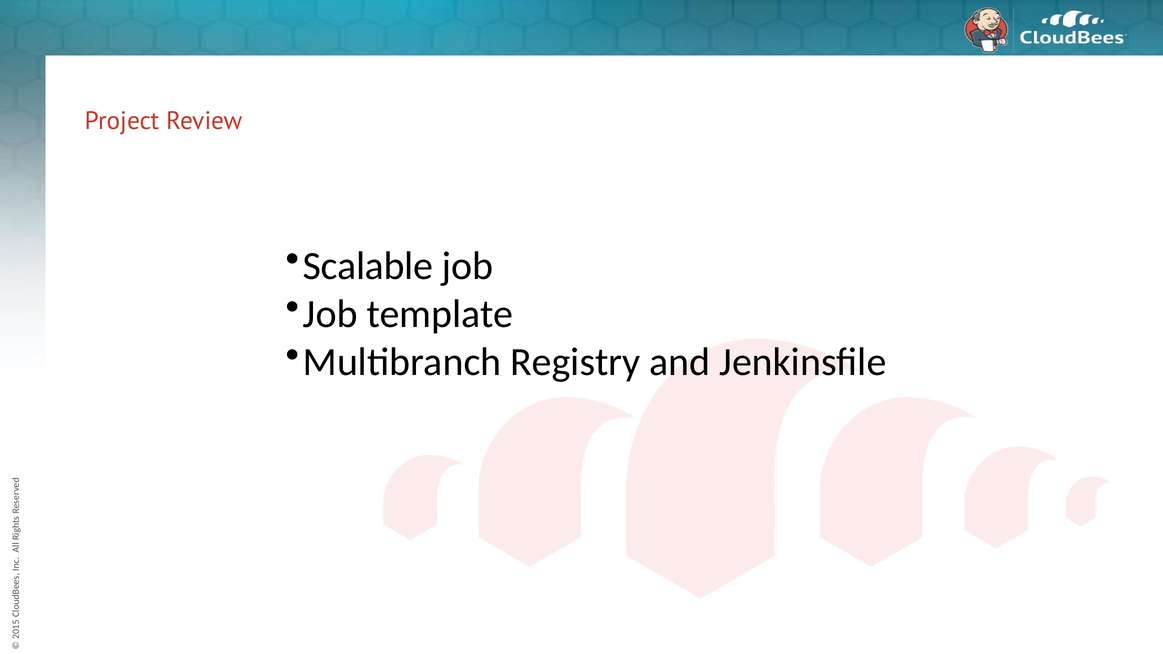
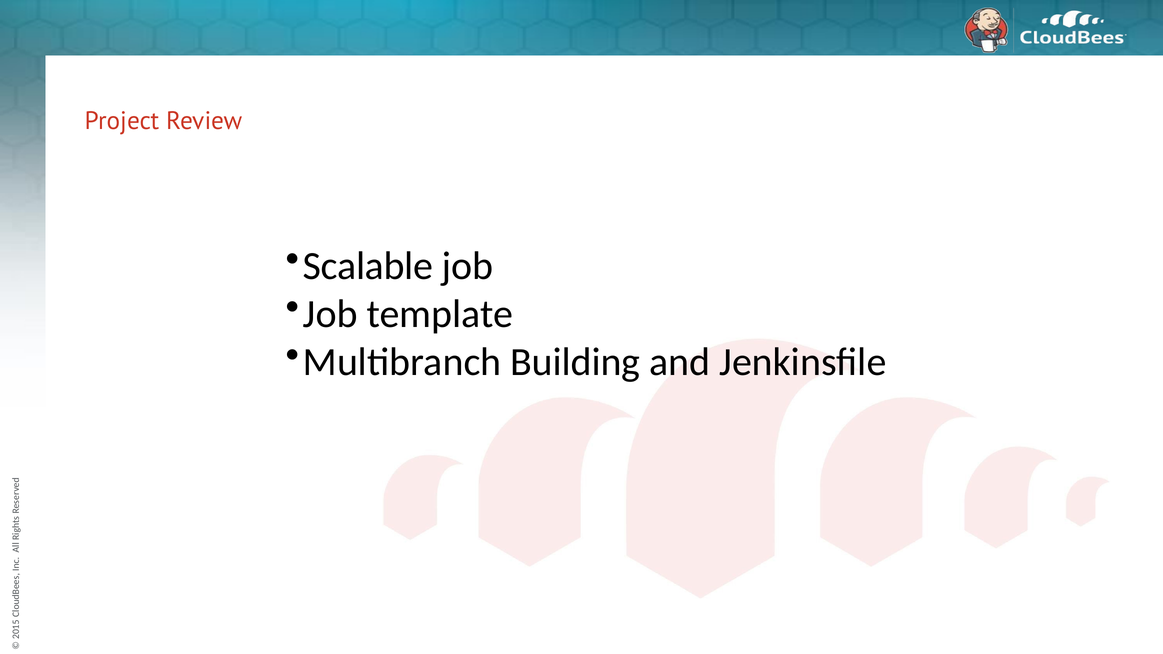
Registry: Registry -> Building (575, 362)
